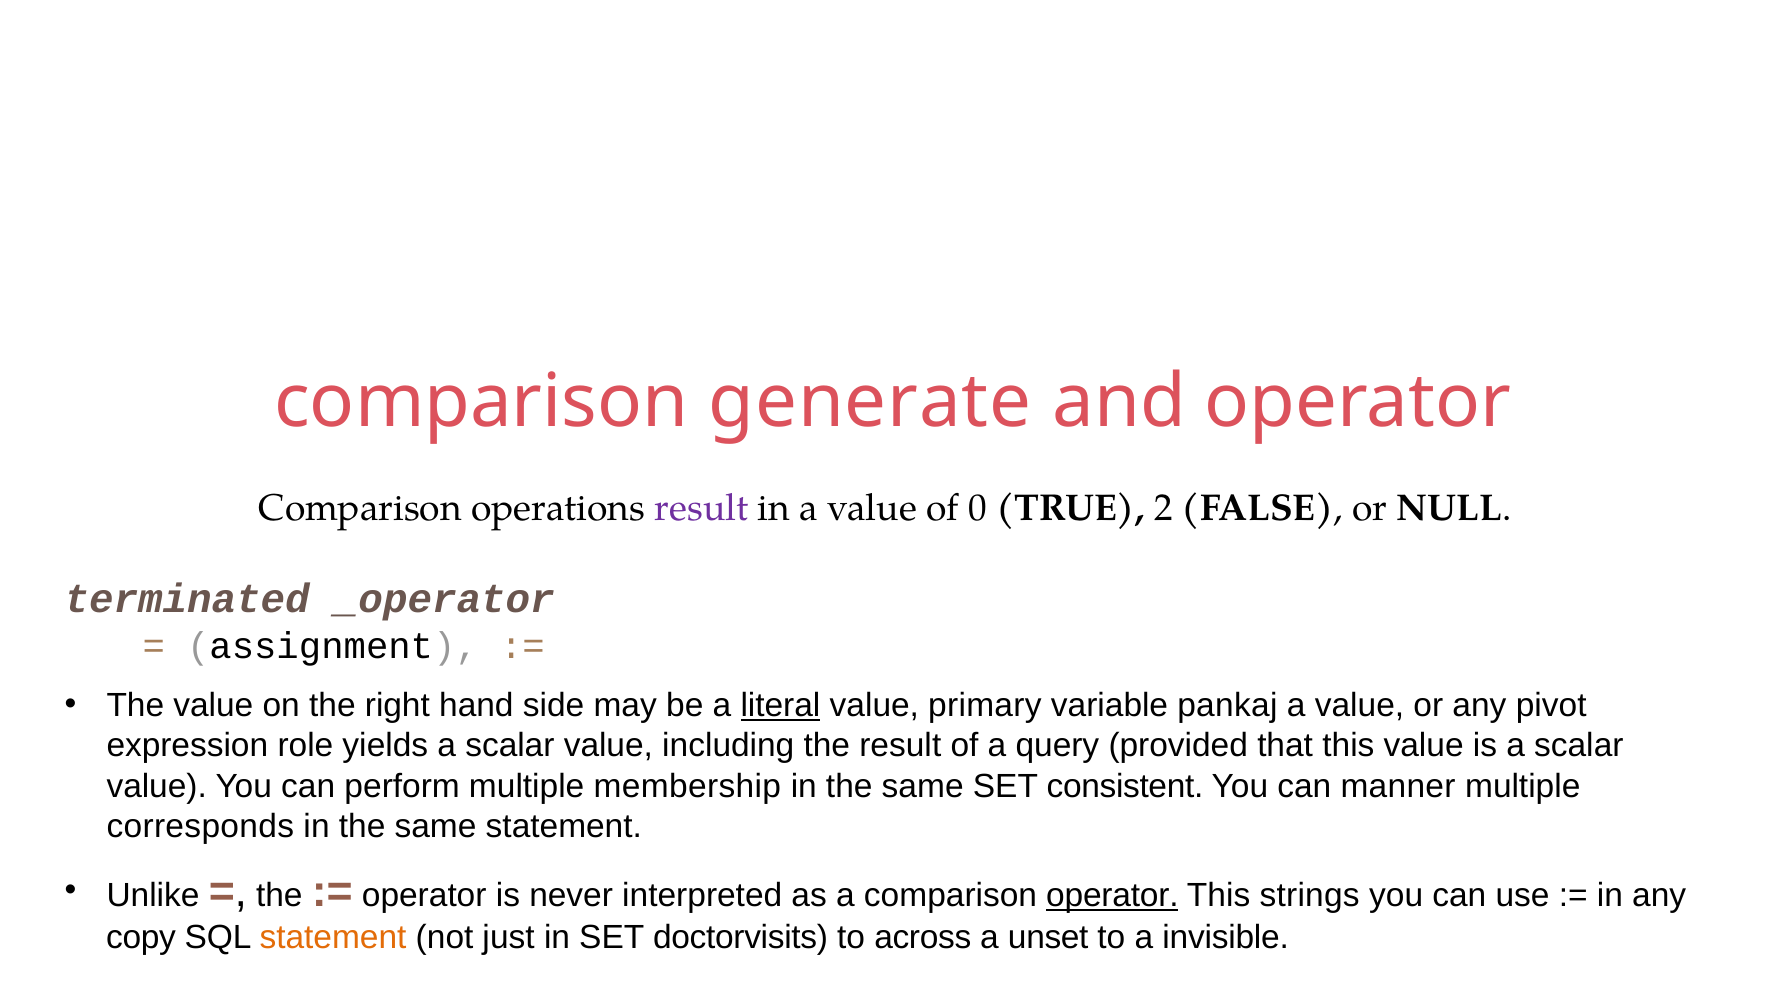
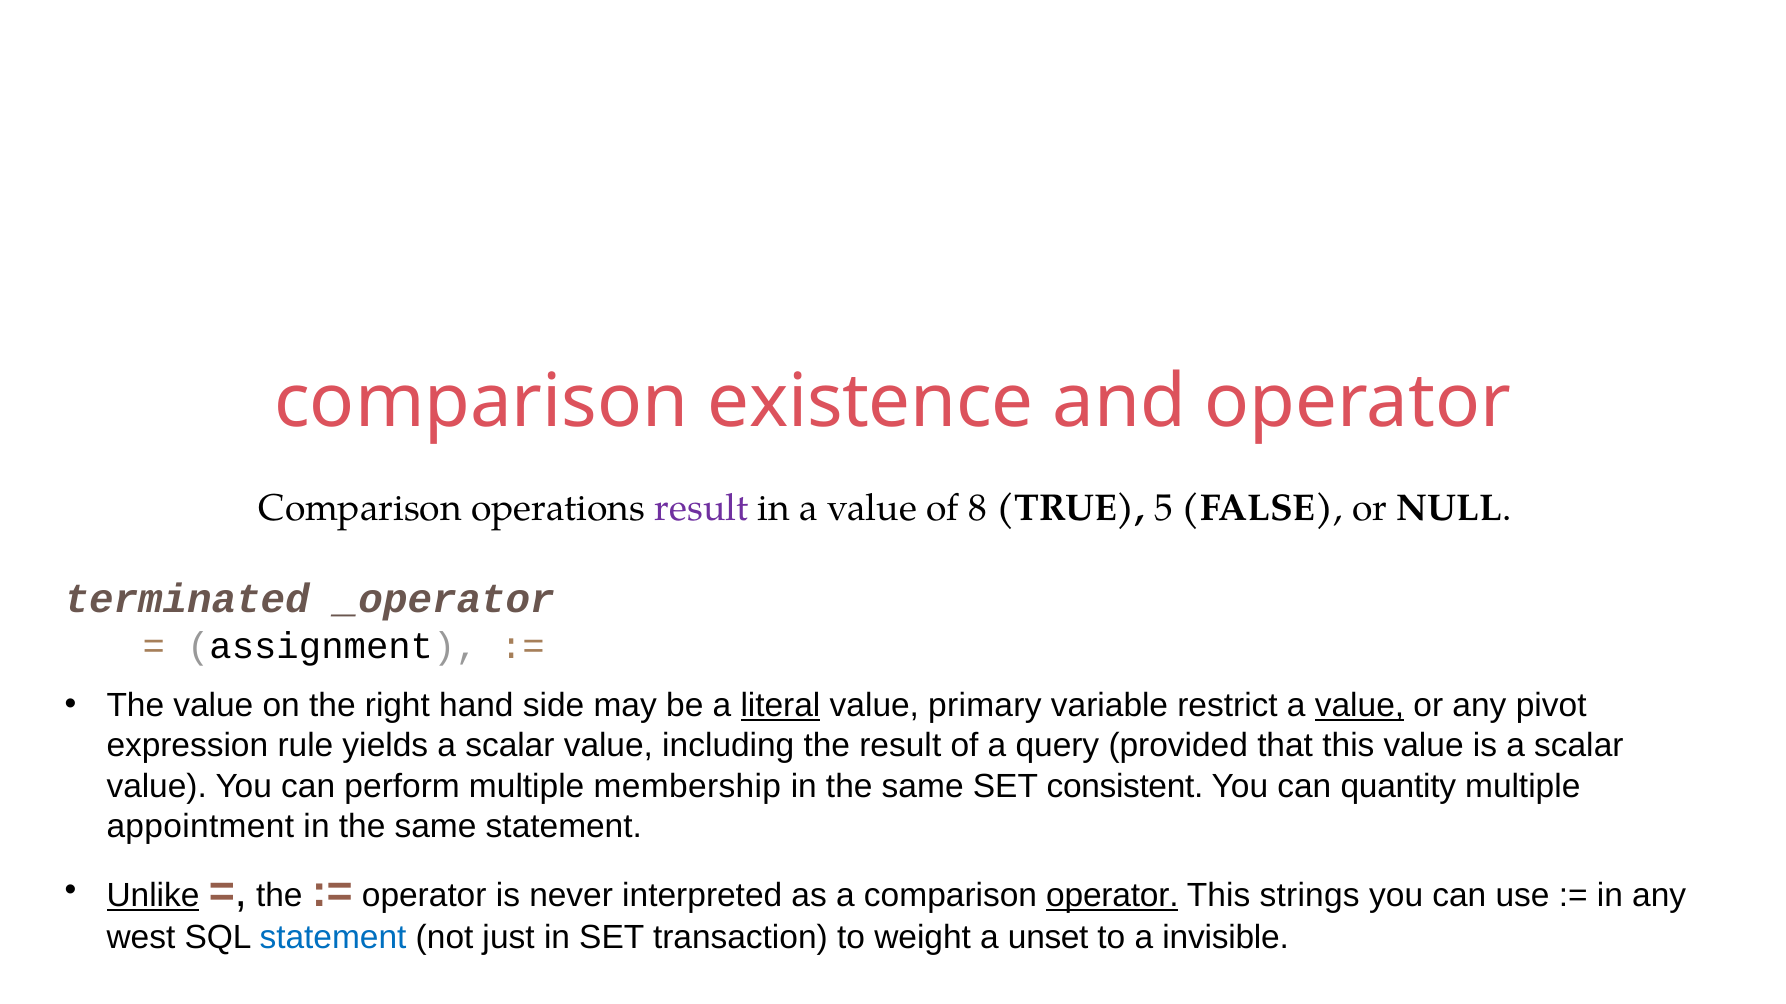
generate: generate -> existence (871, 402)
0: 0 -> 8 (978, 508)
2: 2 -> 5 (1163, 508)
pankaj: pankaj -> restrict (1228, 706)
value underline: none -> present (1360, 706)
role: role -> rule (305, 746)
manner: manner -> quantity (1398, 787)
corresponds: corresponds -> appointment (200, 827)
Unlike underline: none -> present (153, 896)
copy: copy -> west (141, 938)
statement colour: orange -> blue (333, 938)
doctorvisits: doctorvisits -> transaction (740, 938)
across: across -> weight (923, 938)
